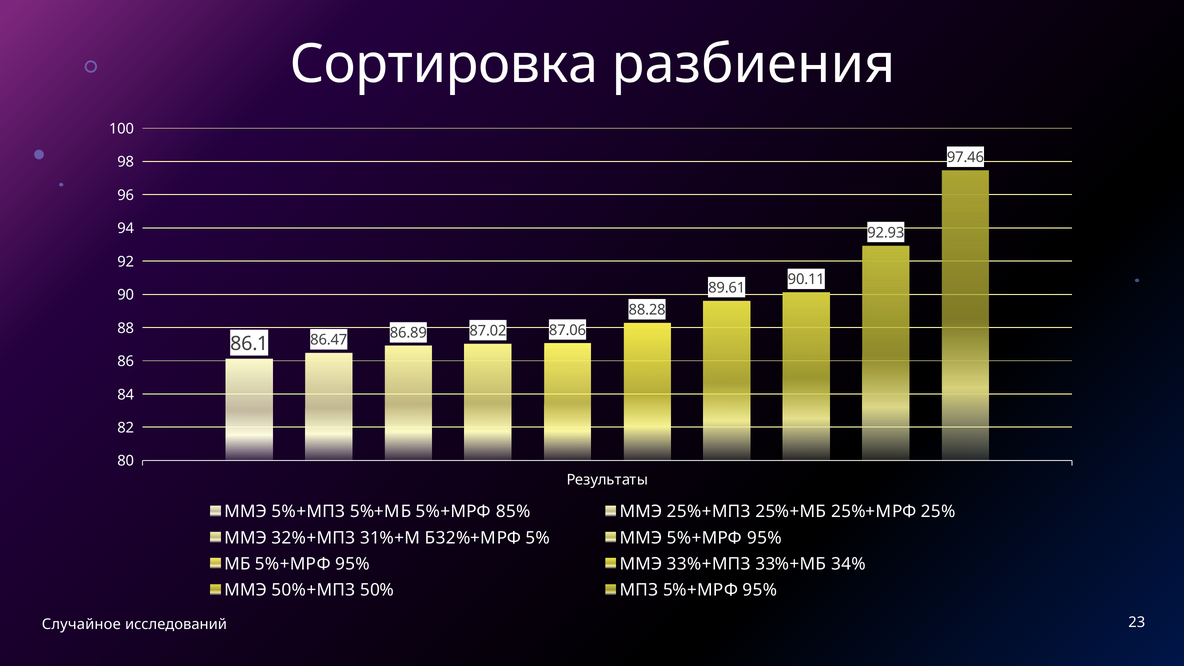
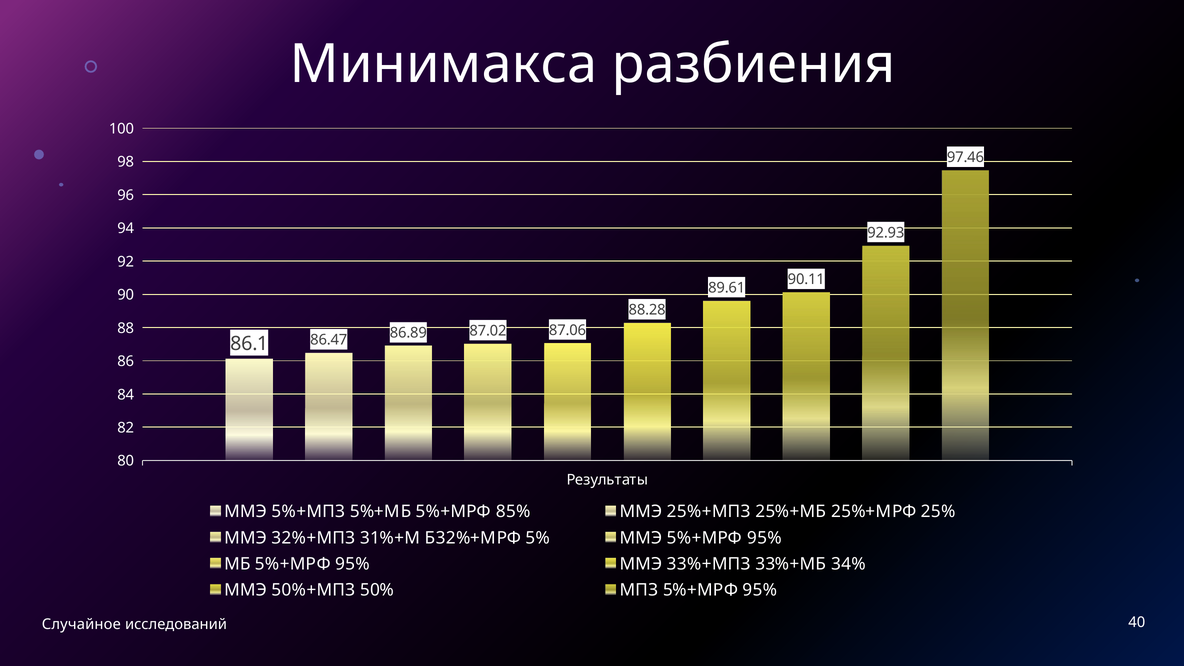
Сортировка: Сортировка -> Минимакса (444, 64)
23: 23 -> 40 (1137, 622)
